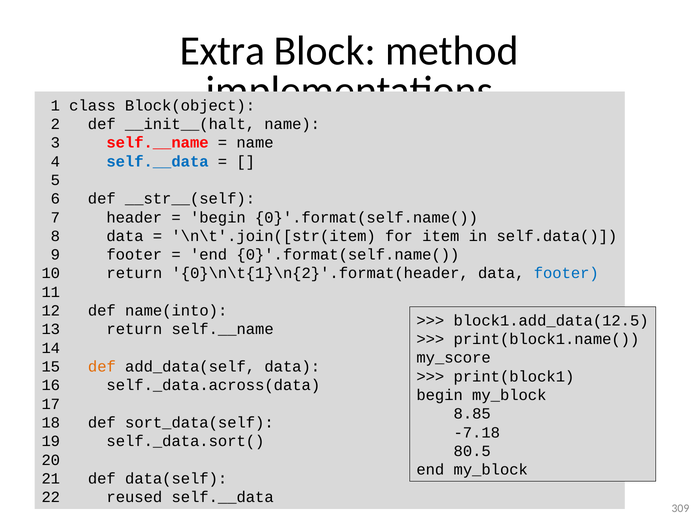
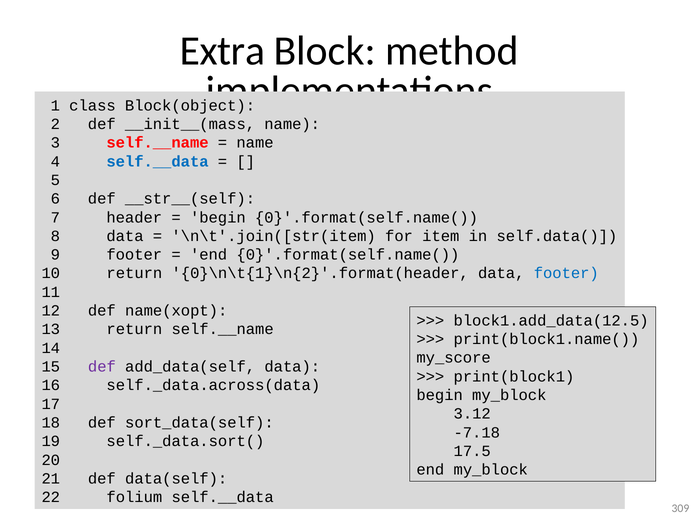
__init__(halt: __init__(halt -> __init__(mass (190, 124)
name(into: name(into -> name(xopt (176, 310)
def colour: orange -> purple (102, 366)
8.85: 8.85 -> 3.12 (472, 413)
80.5: 80.5 -> 17.5 (472, 450)
reused: reused -> folium (134, 497)
